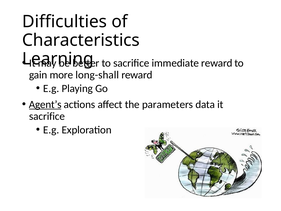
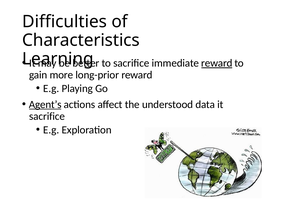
reward underline: none -> present (217, 63)
long-shall: long-shall -> long-prior (97, 75)
parameters: parameters -> understood (168, 104)
